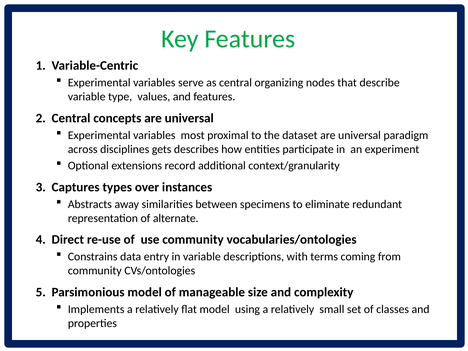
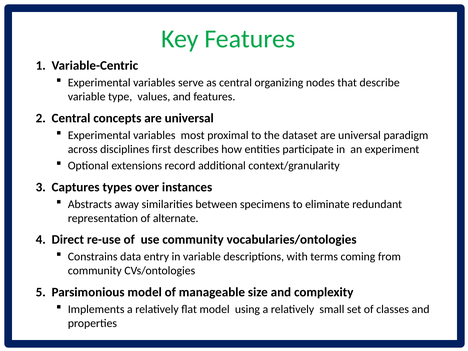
gets: gets -> first (162, 149)
